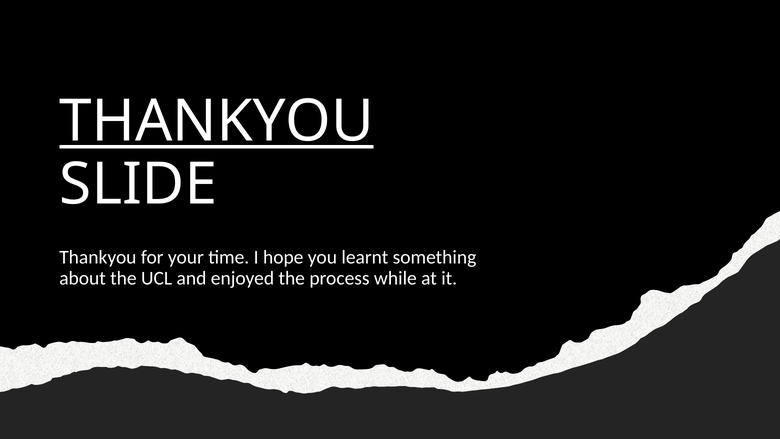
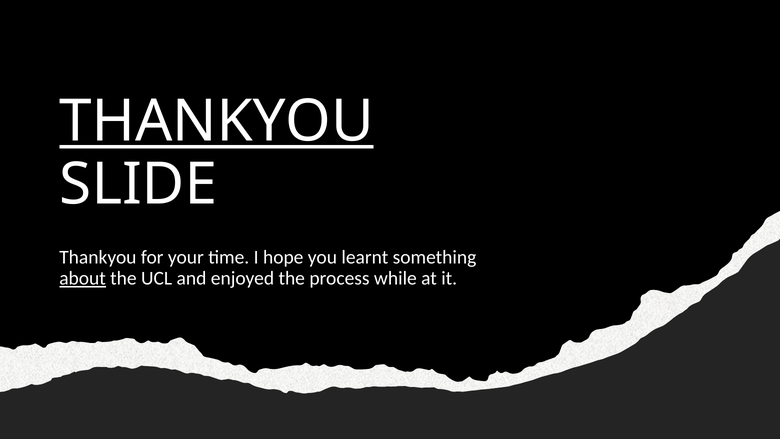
about underline: none -> present (83, 278)
